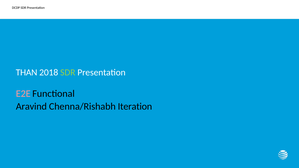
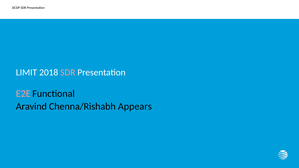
THAN: THAN -> LIMIT (26, 72)
SDR colour: light green -> pink (68, 72)
Iteration: Iteration -> Appears (135, 106)
